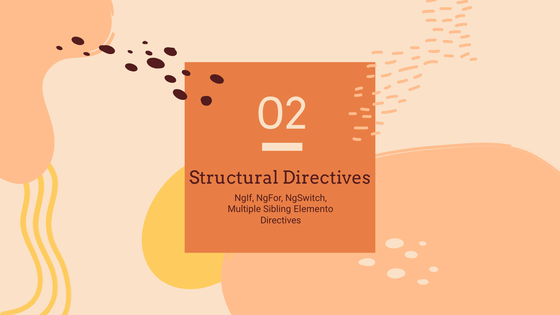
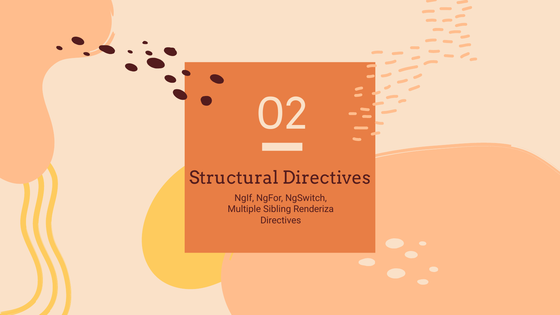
Elemento: Elemento -> Renderiza (314, 209)
